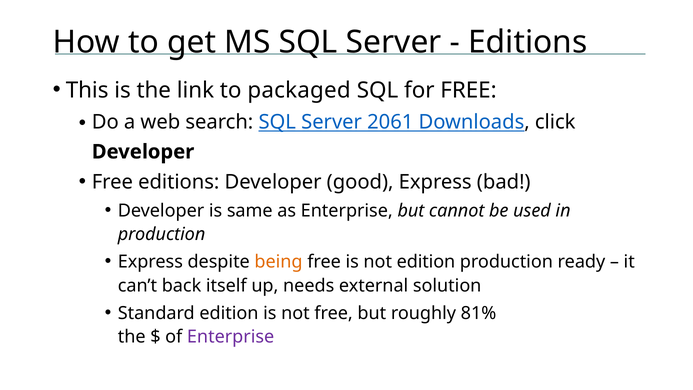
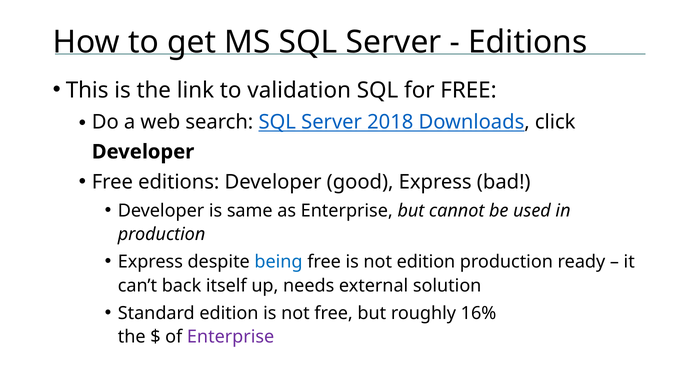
packaged: packaged -> validation (299, 90)
2061: 2061 -> 2018 (390, 122)
being colour: orange -> blue (279, 262)
81%: 81% -> 16% (479, 313)
